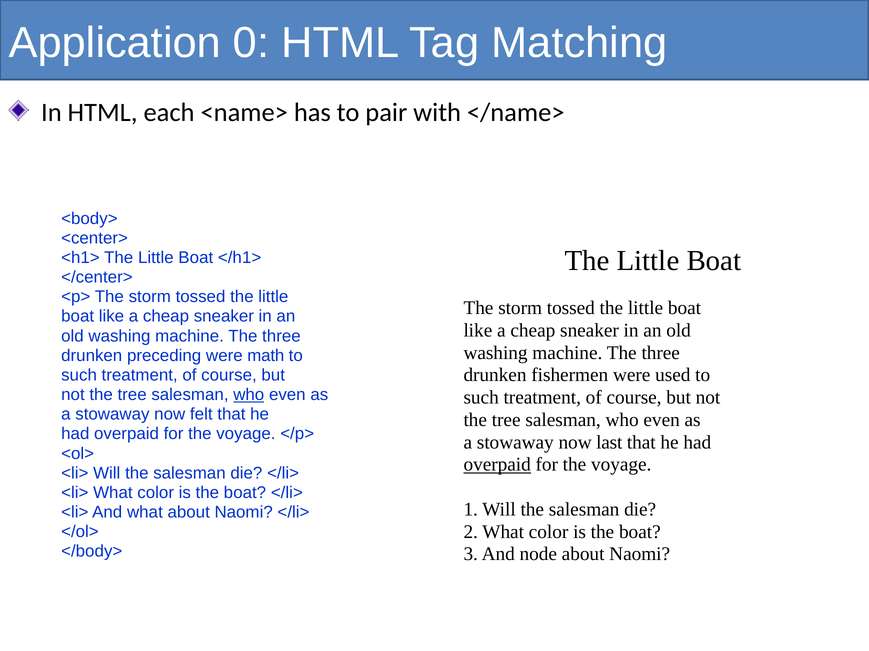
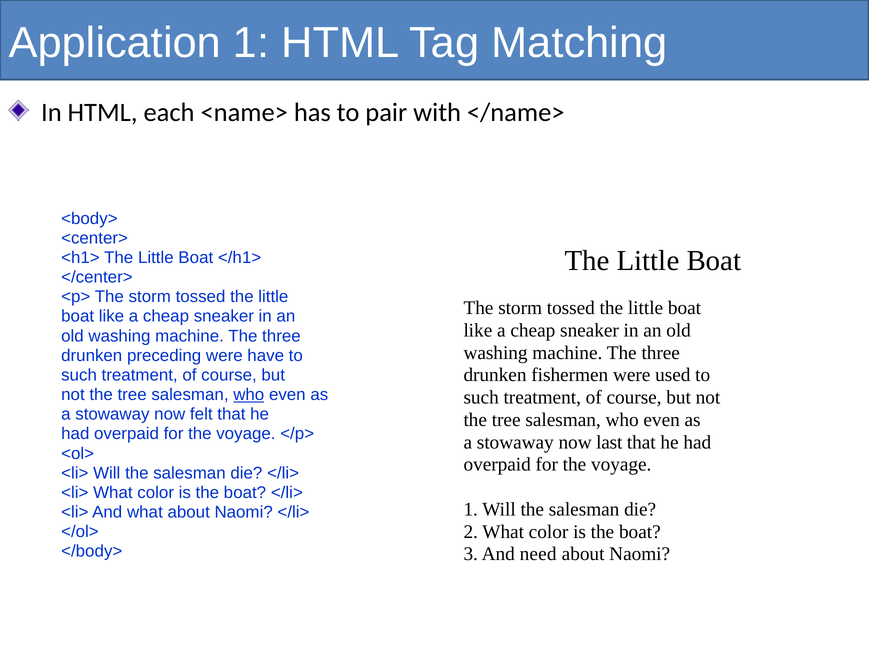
Application 0: 0 -> 1 (251, 43)
math: math -> have (266, 356)
overpaid underline: present -> none (497, 465)
node: node -> need (538, 555)
